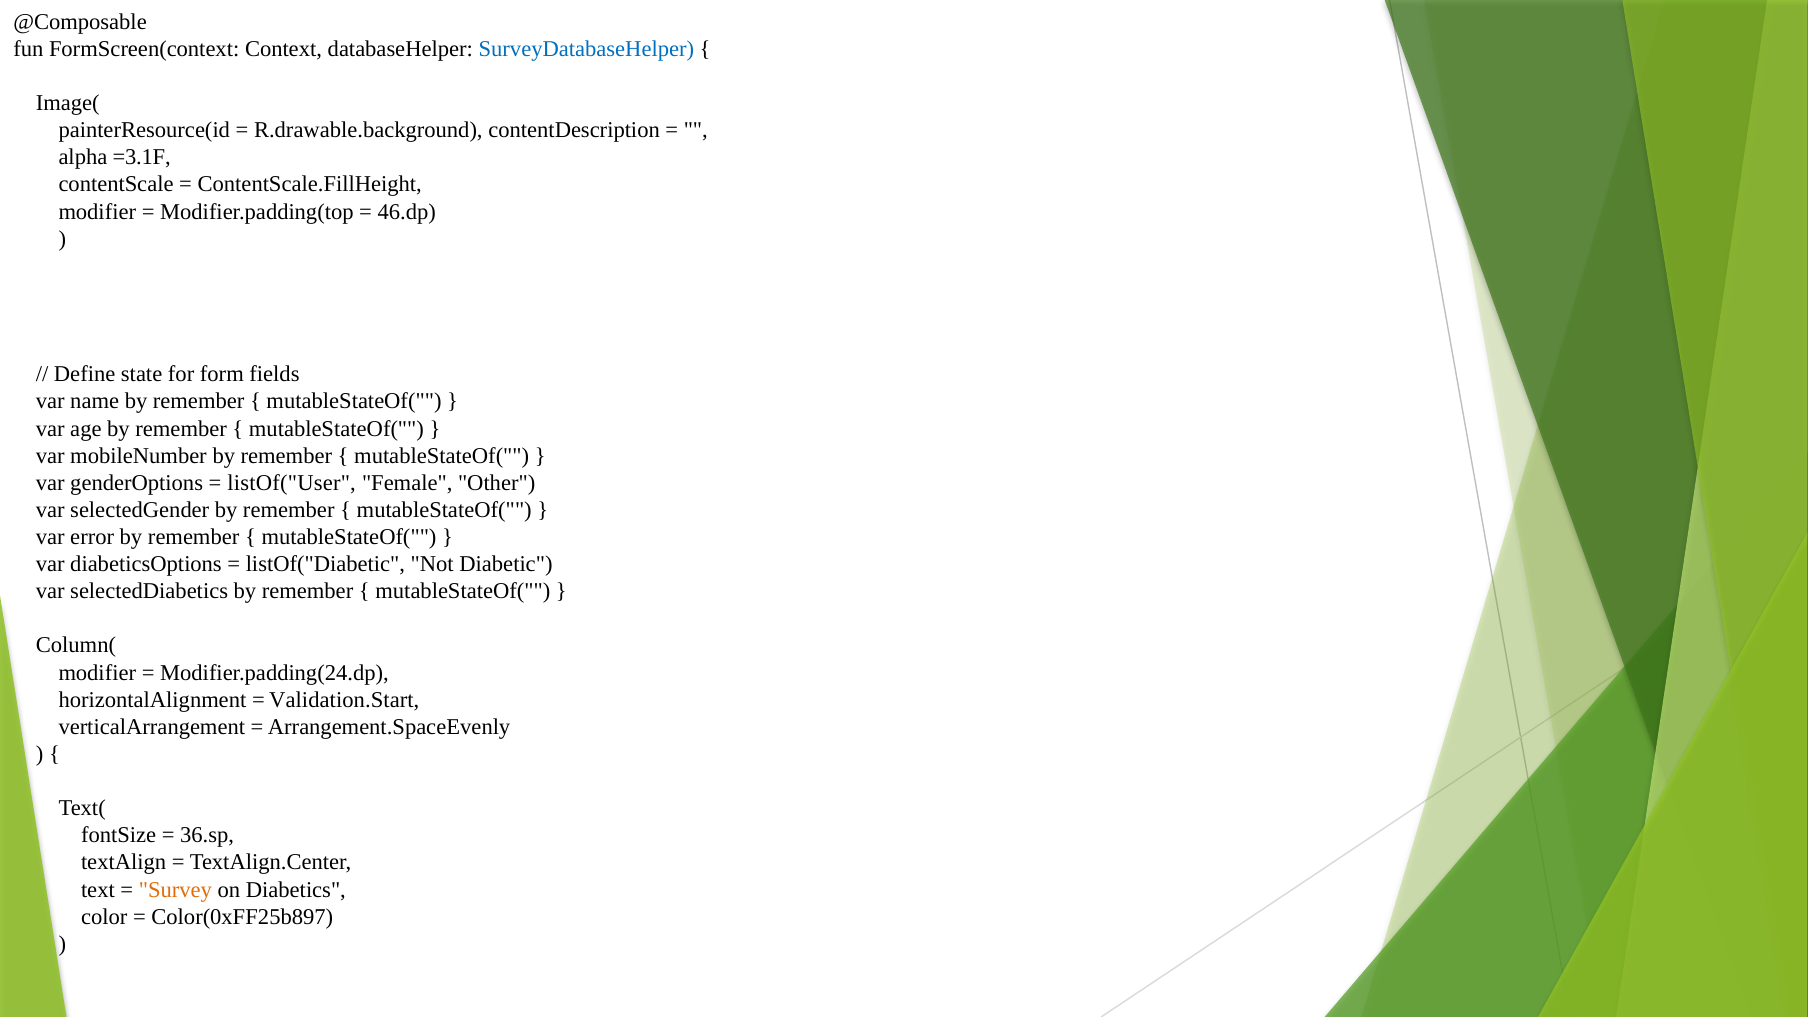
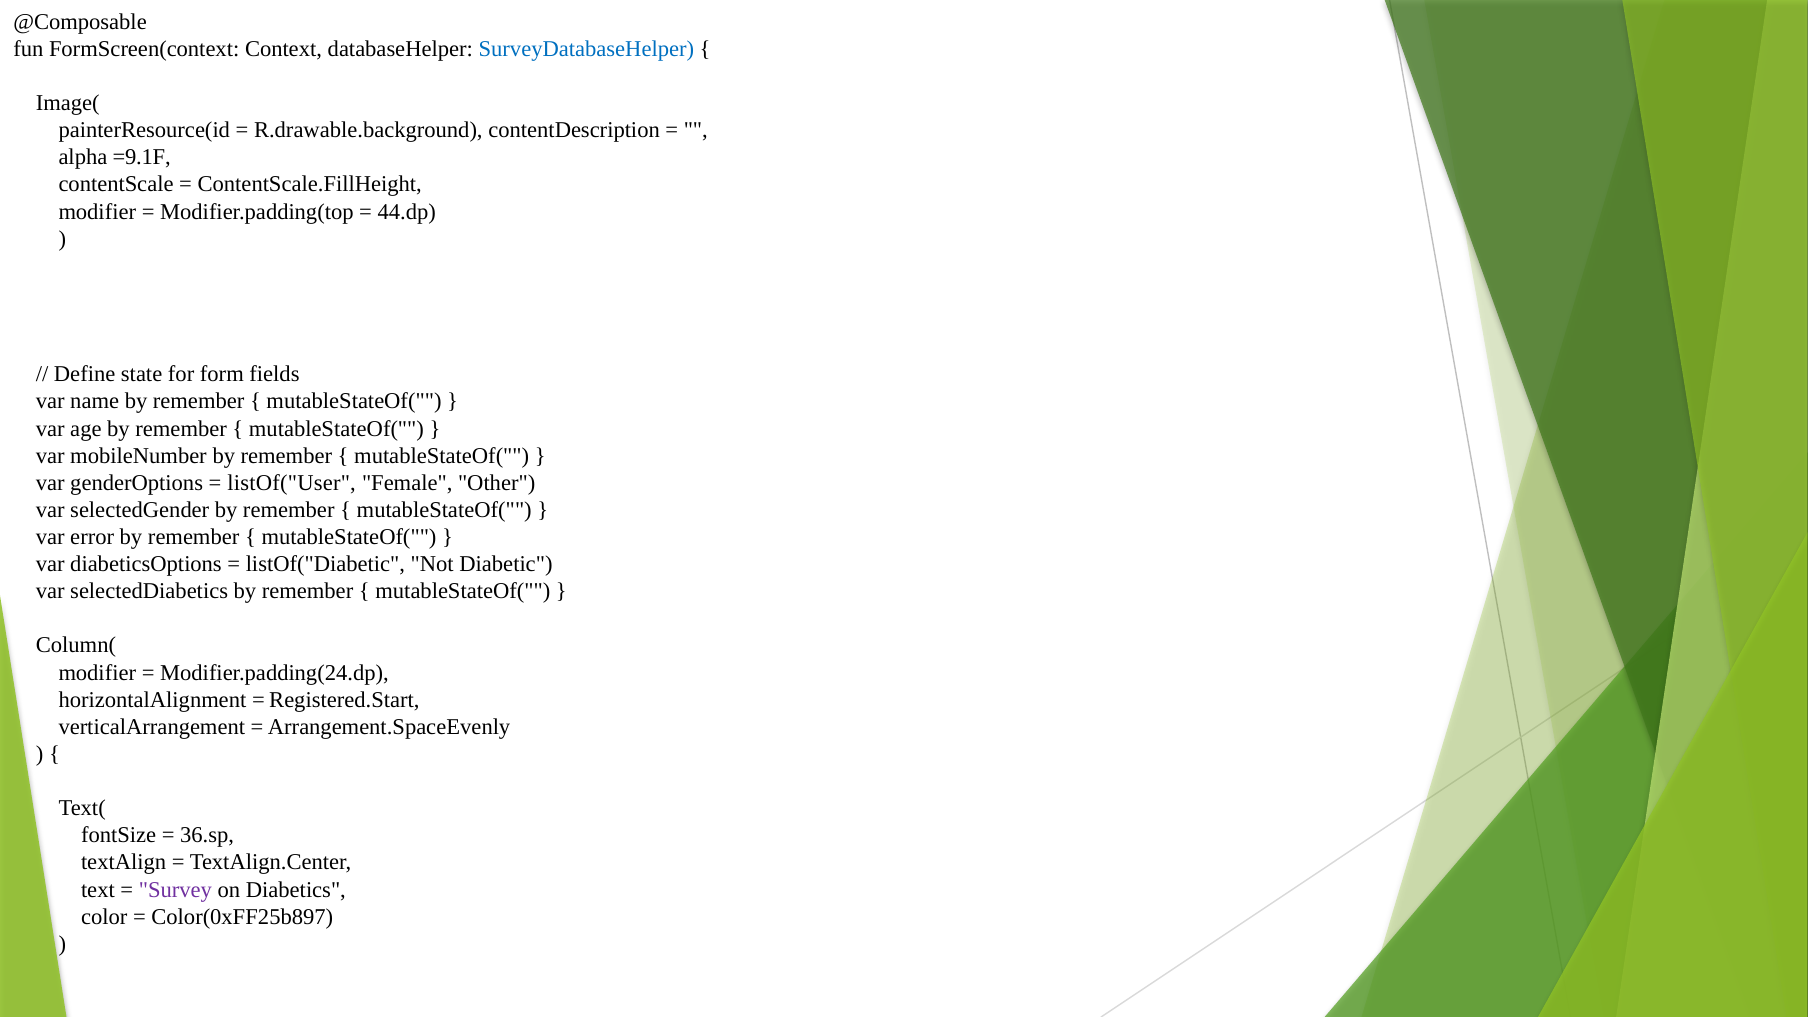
=3.1F: =3.1F -> =9.1F (142, 157)
46.dp: 46.dp -> 44.dp (407, 212)
Validation.Start: Validation.Start -> Registered.Start (344, 700)
Survey colour: orange -> purple (175, 890)
